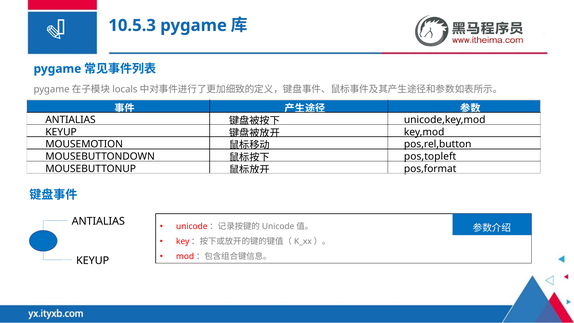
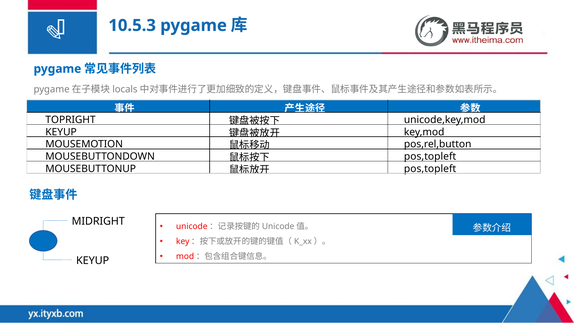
ANTIALIAS: ANTIALIAS -> TOPRIGHT (70, 120)
pos,format: pos,format -> pos,topleft (430, 169)
ANTIALIAS: ANTIALIAS -> MIDRIGHT (98, 221)
